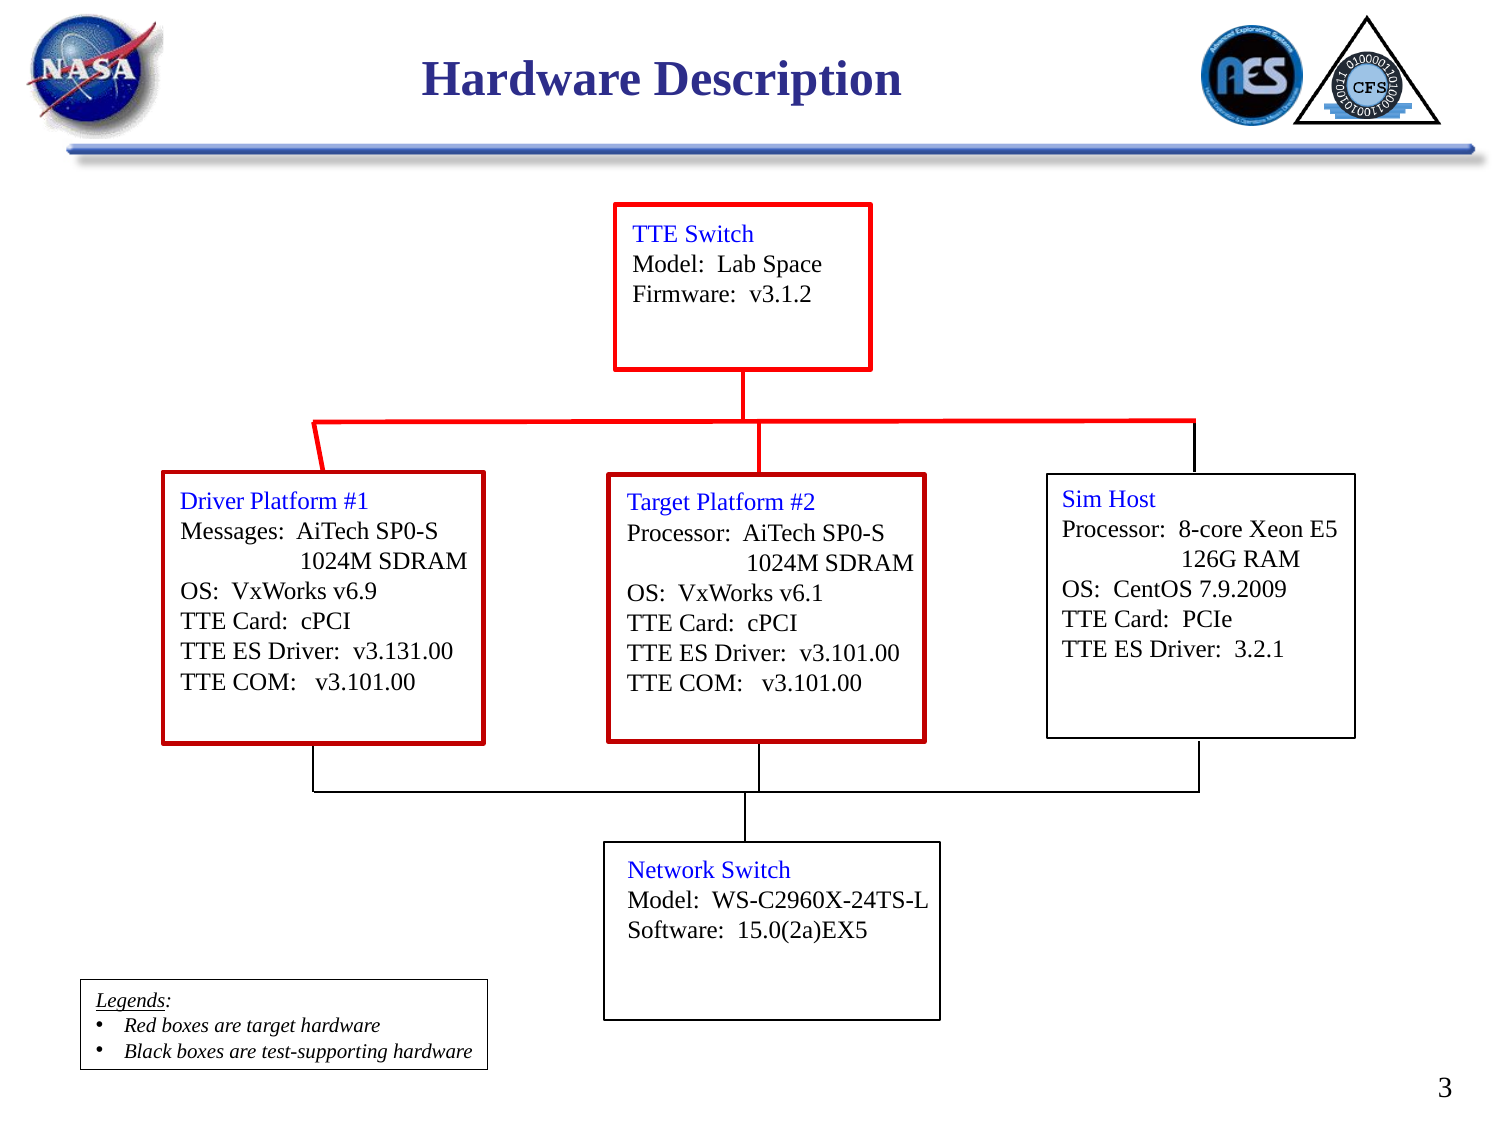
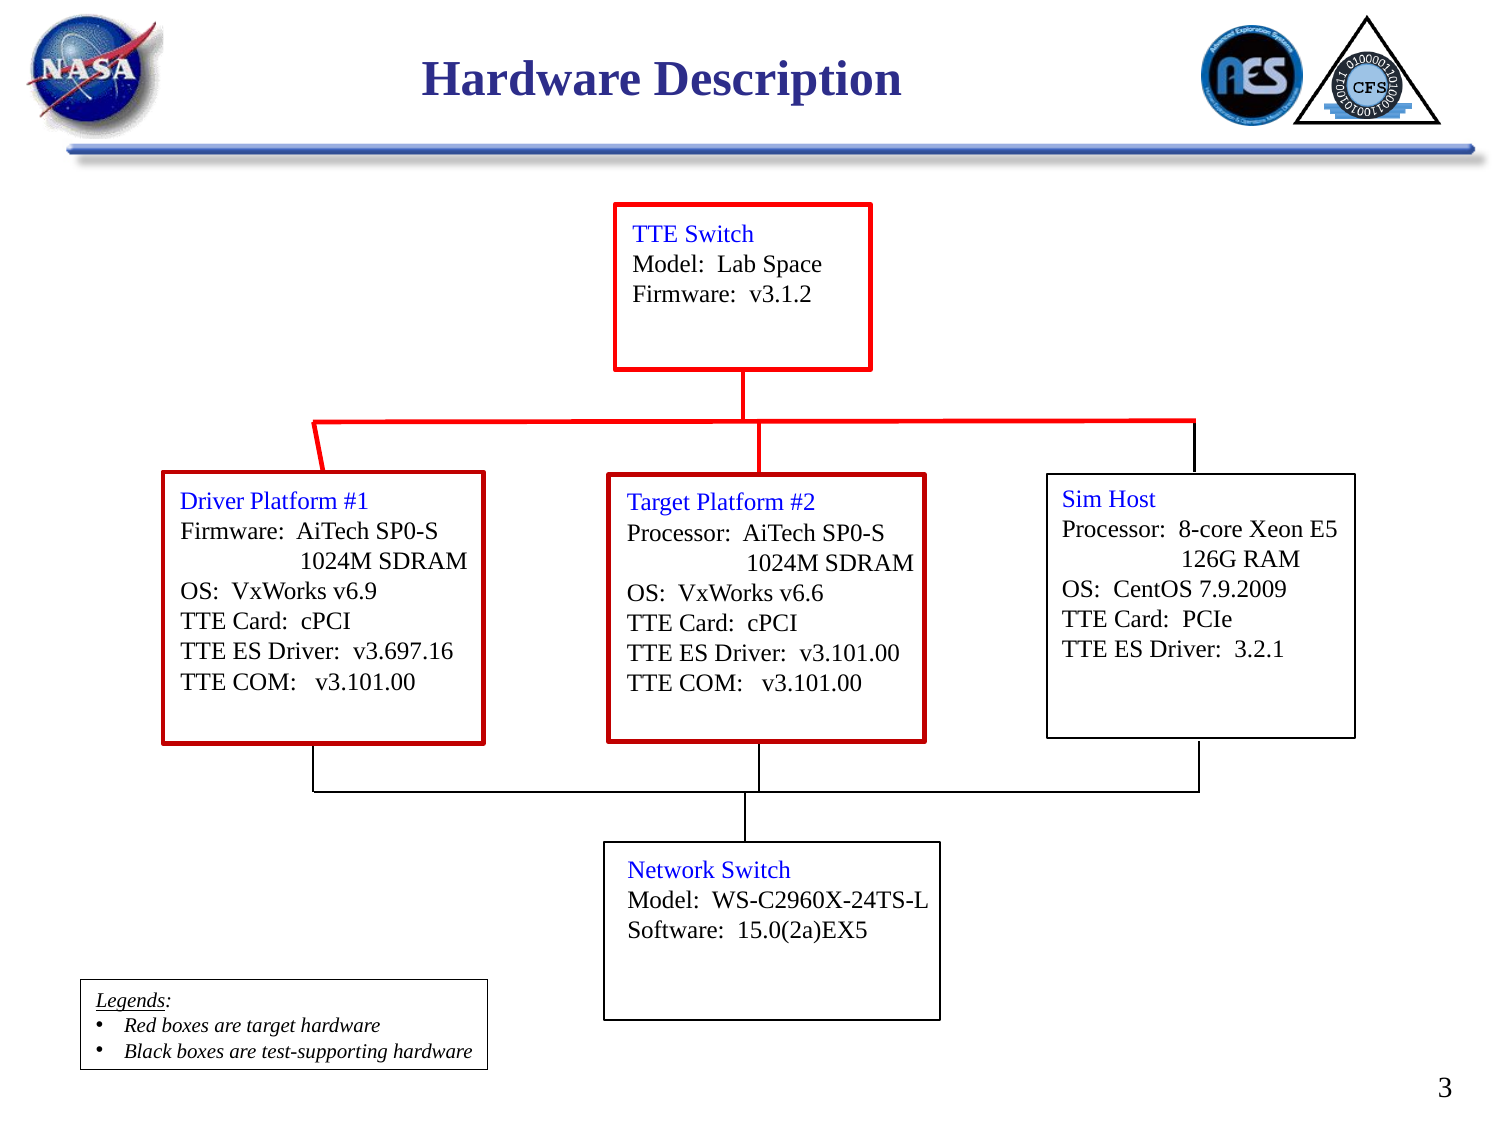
Messages: Messages -> Firmware (233, 531)
v6.1: v6.1 -> v6.6 (802, 593)
v3.131.00: v3.131.00 -> v3.697.16 (403, 652)
